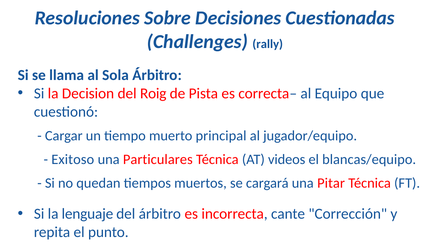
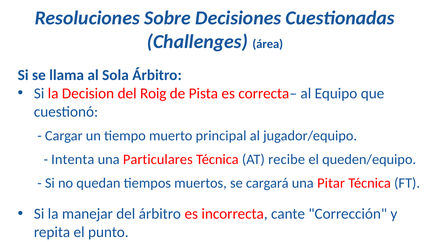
rally: rally -> área (268, 44)
Exitoso: Exitoso -> Intenta (73, 159)
videos: videos -> recibe (287, 159)
blancas/equipo: blancas/equipo -> queden/equipo (369, 159)
lenguaje: lenguaje -> manejar (87, 214)
